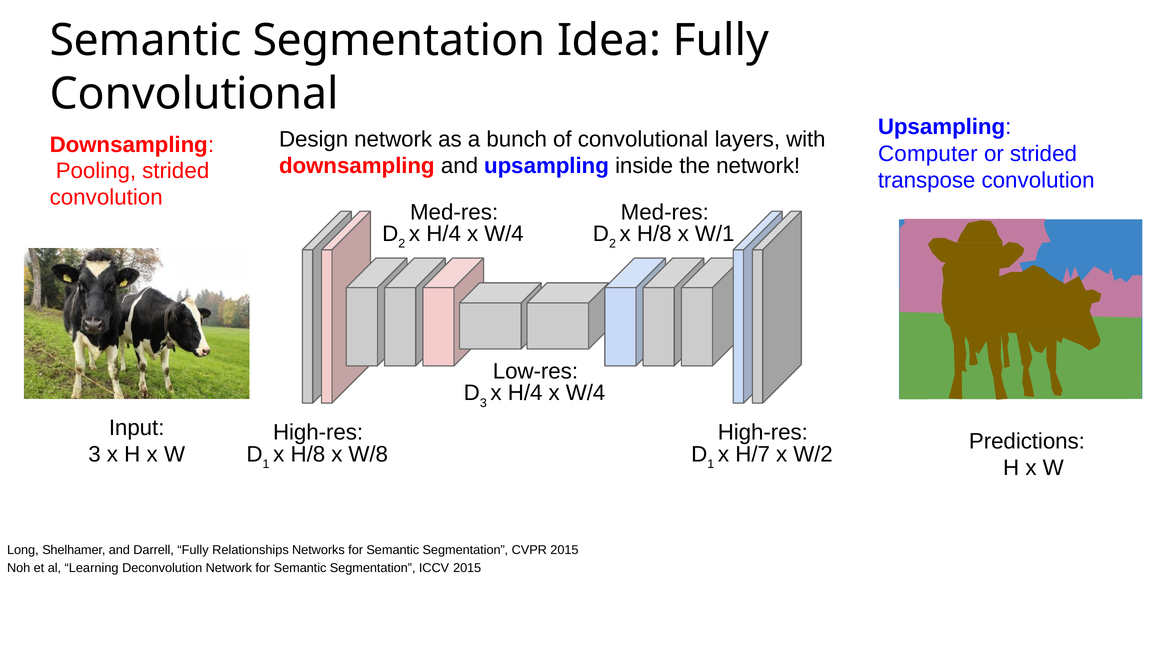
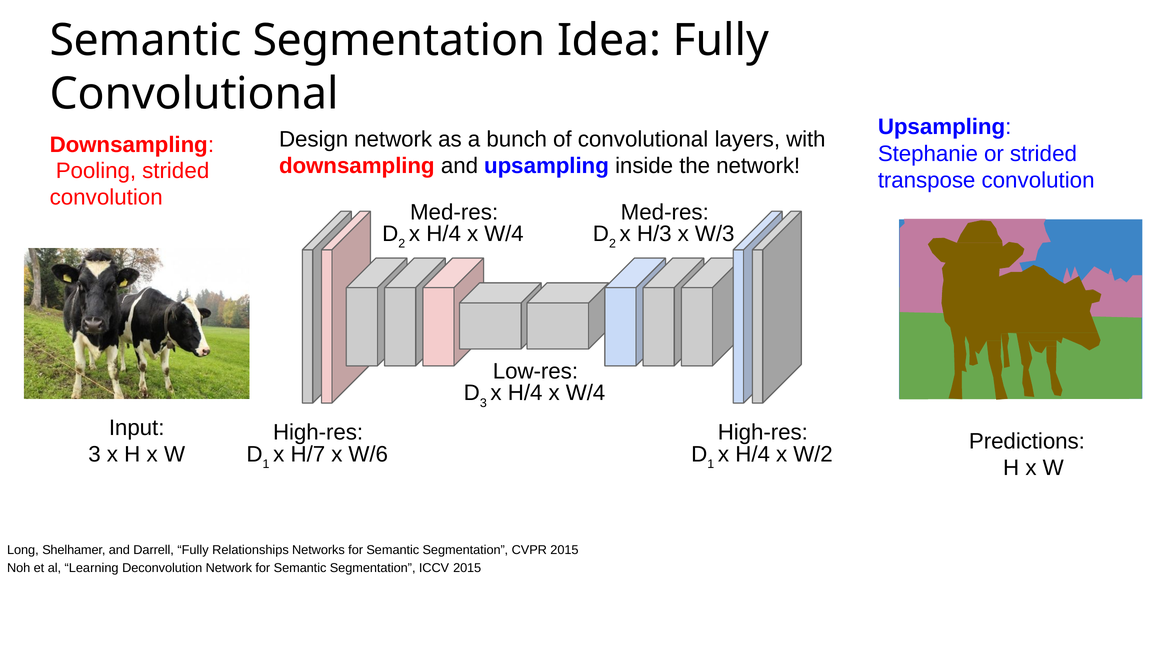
Computer: Computer -> Stephanie (928, 154)
H/8: H/8 -> H/3 (654, 234)
W/1: W/1 -> W/3 (715, 234)
H/8: H/8 -> H/7 (308, 454)
W/8: W/8 -> W/6 (368, 454)
H/7: H/7 -> H/4 (753, 454)
